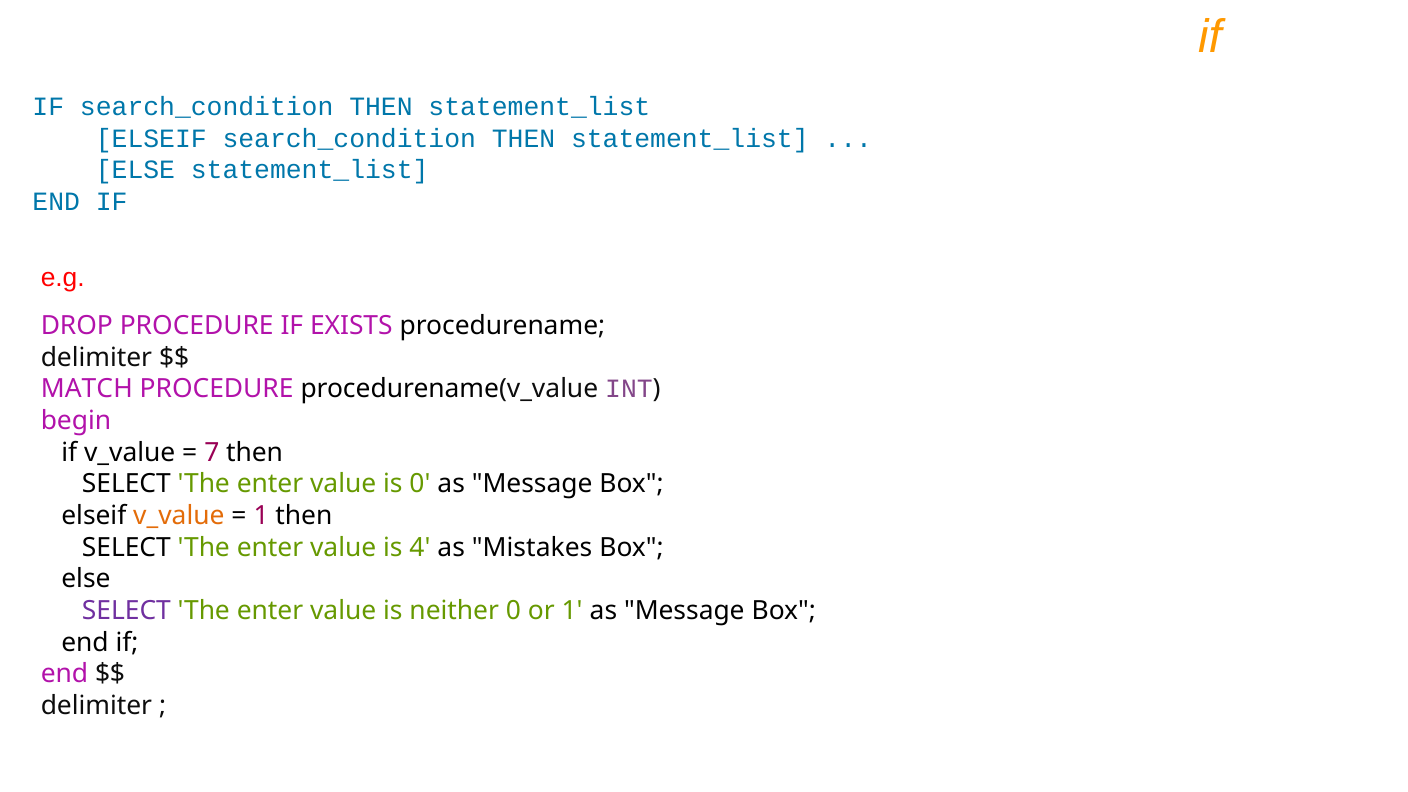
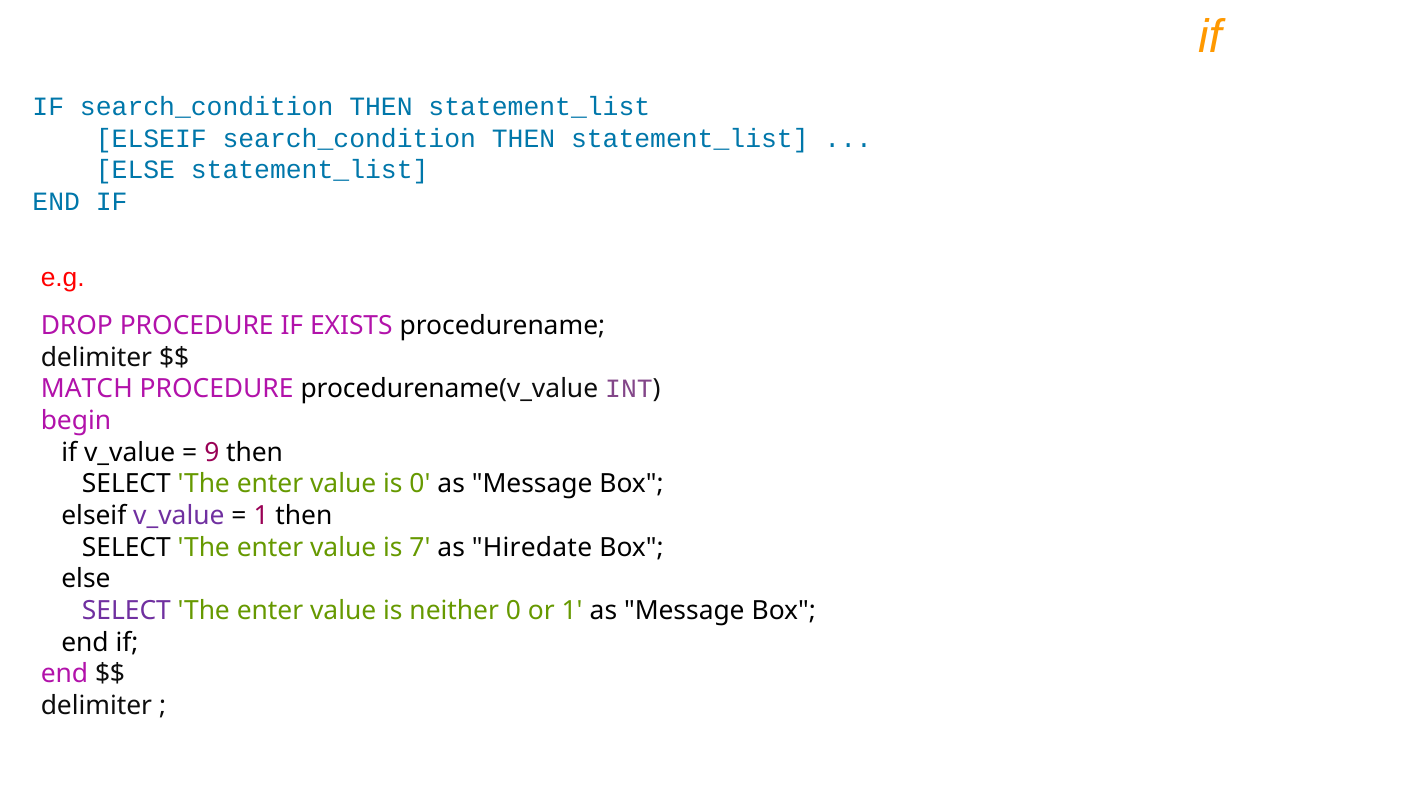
7: 7 -> 9 (212, 452)
v_value colour: orange -> purple (179, 516)
4: 4 -> 7 (420, 548)
Mistakes: Mistakes -> Hiredate (532, 548)
